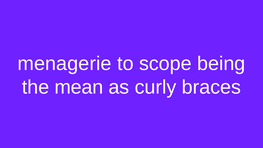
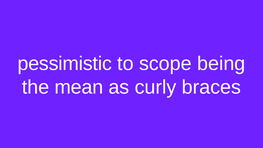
menagerie: menagerie -> pessimistic (65, 64)
